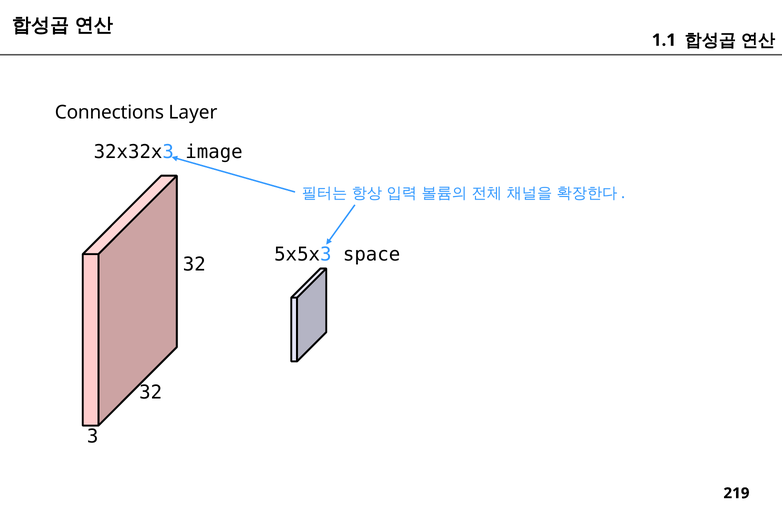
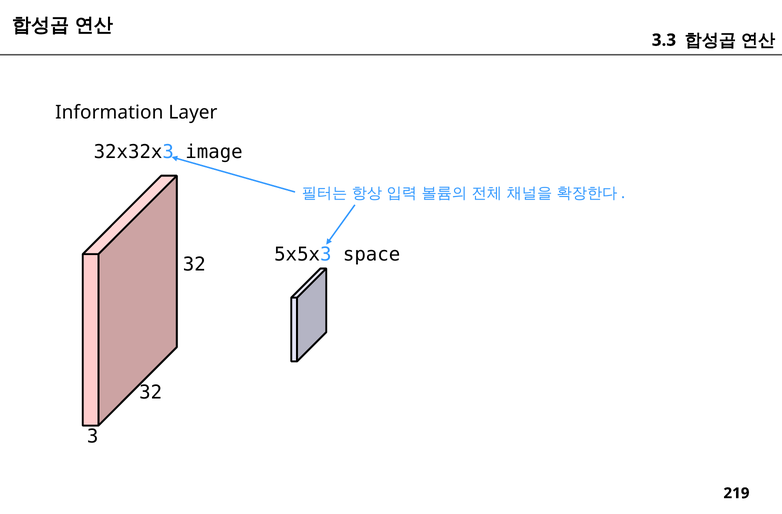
1.1: 1.1 -> 3.3 (664, 40)
Connections: Connections -> Information (109, 112)
